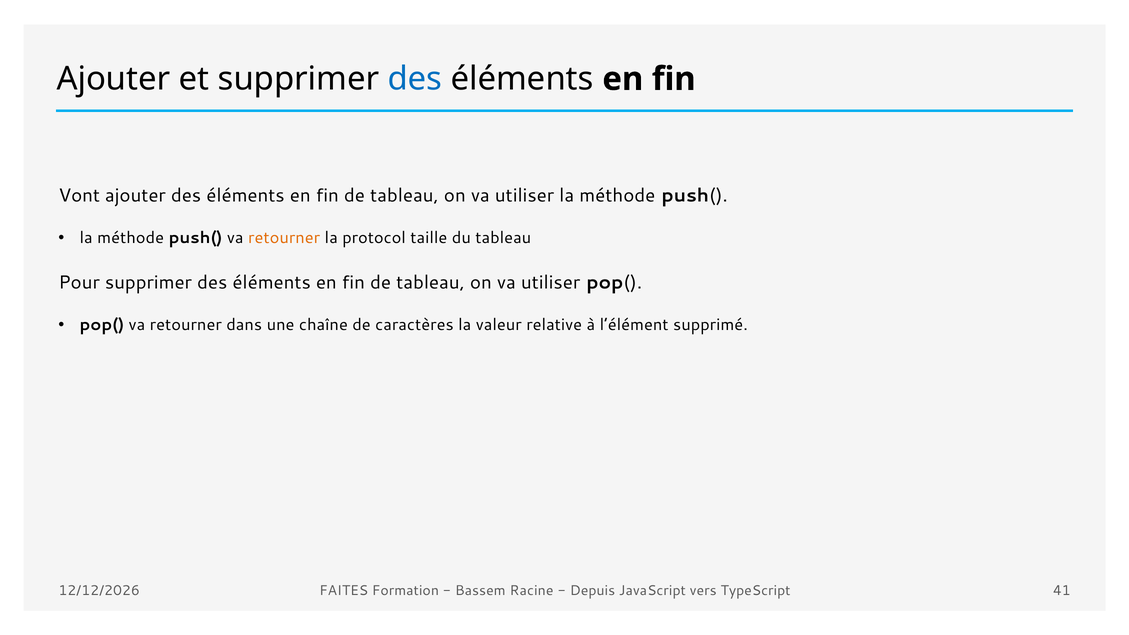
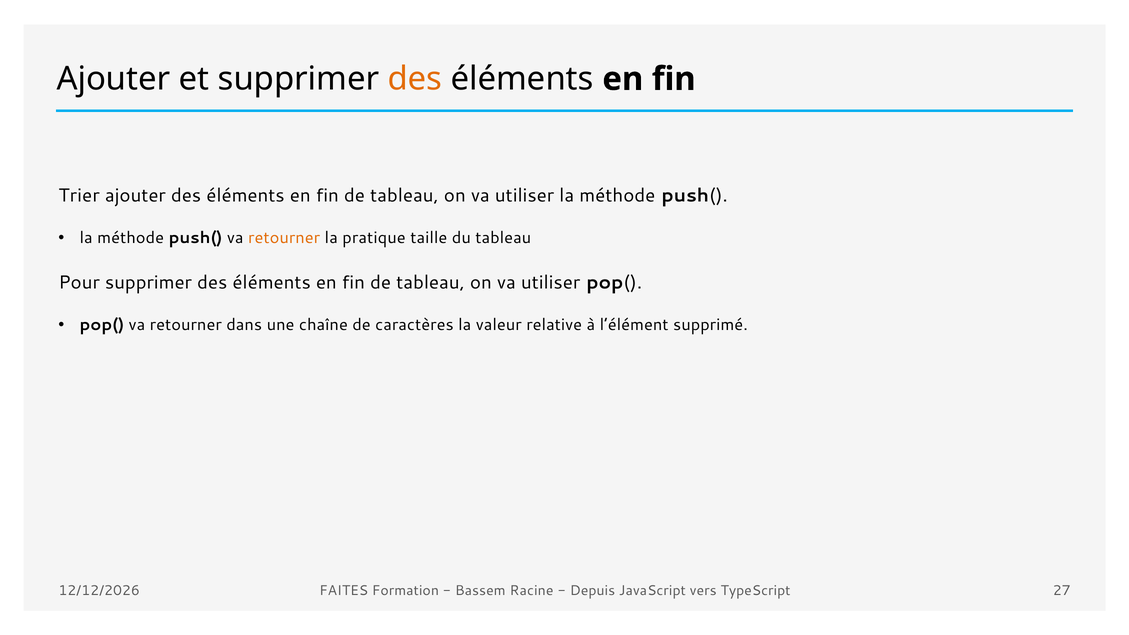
des colour: blue -> orange (415, 79)
Vont: Vont -> Trier (79, 195)
protocol: protocol -> pratique (374, 238)
41: 41 -> 27 (1062, 591)
